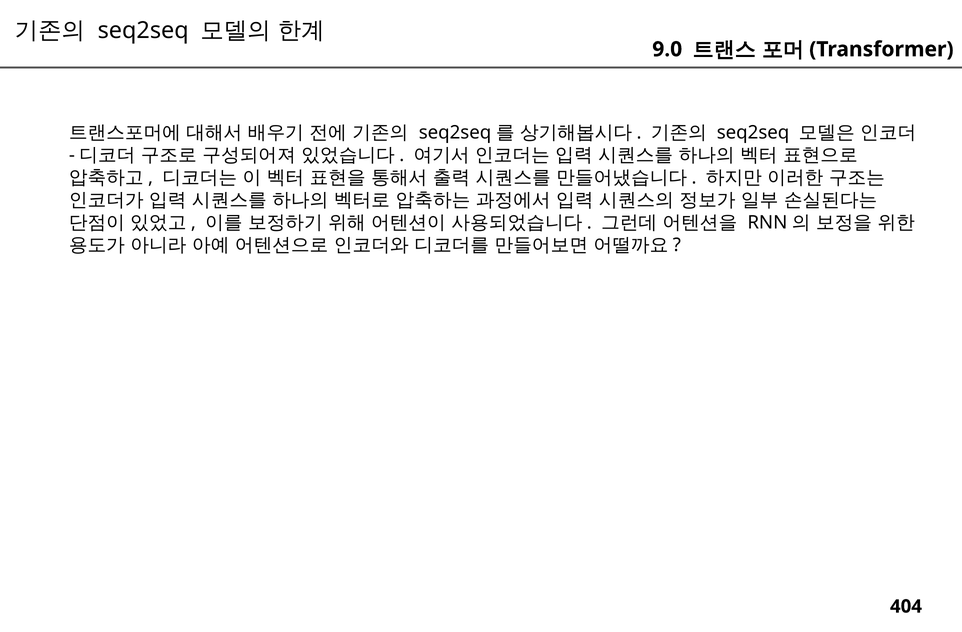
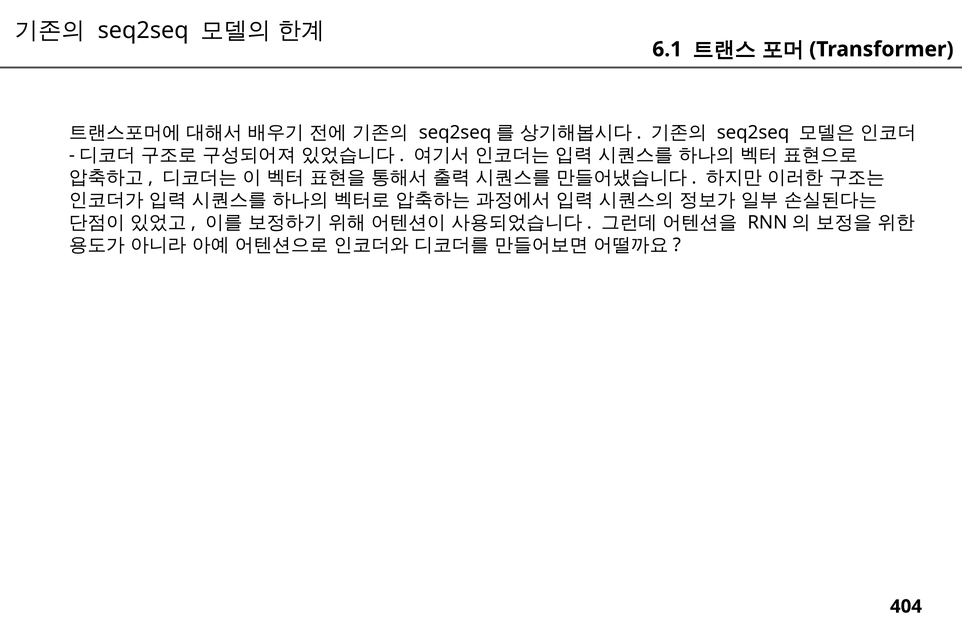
9.0: 9.0 -> 6.1 (667, 49)
